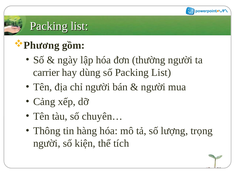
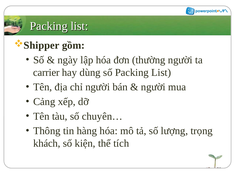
Phương: Phương -> Shipper (42, 45)
người: người -> khách (47, 144)
